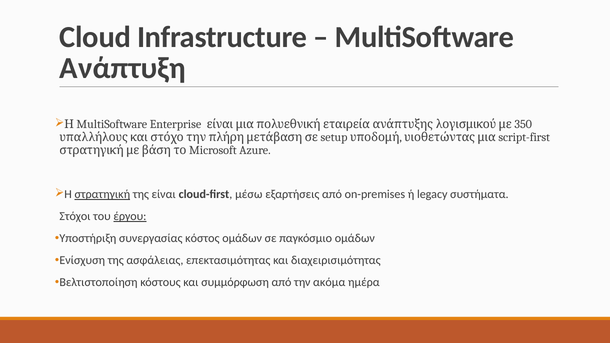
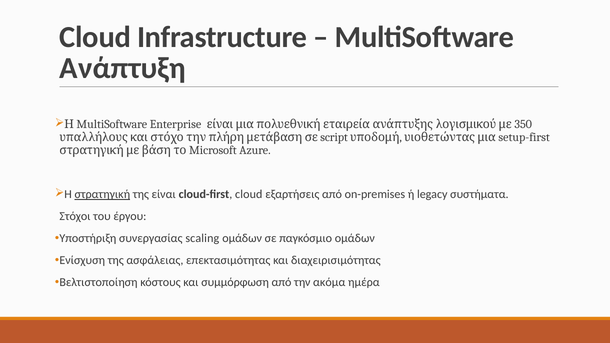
setup: setup -> script (334, 137)
script-first: script-first -> setup-first (524, 137)
cloud-first μέσω: μέσω -> cloud (249, 194)
έργου underline: present -> none (130, 216)
κόστος: κόστος -> scaling (202, 238)
